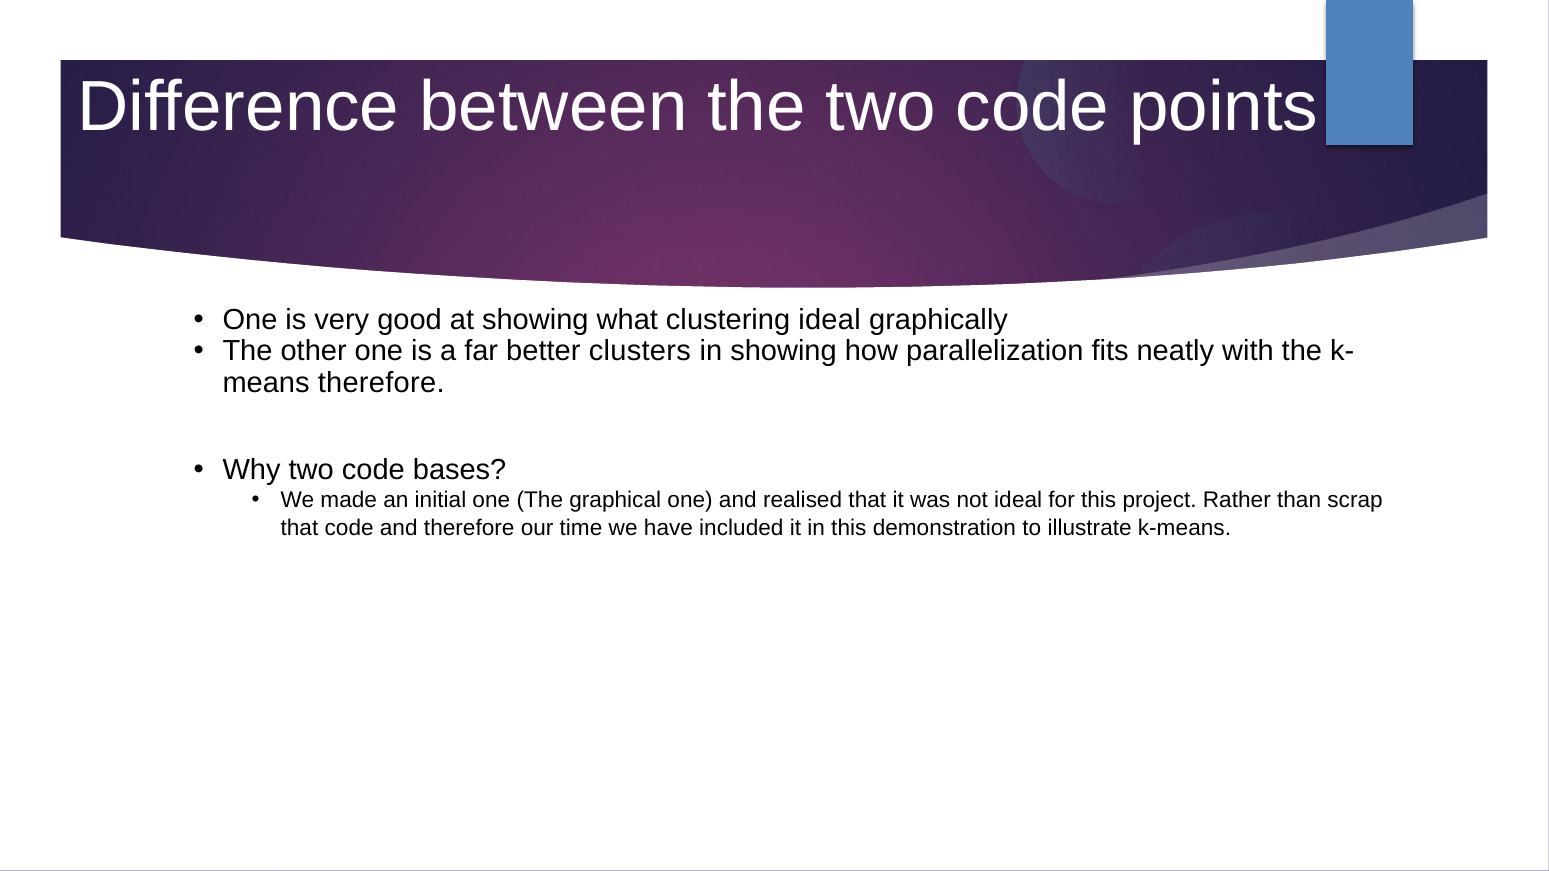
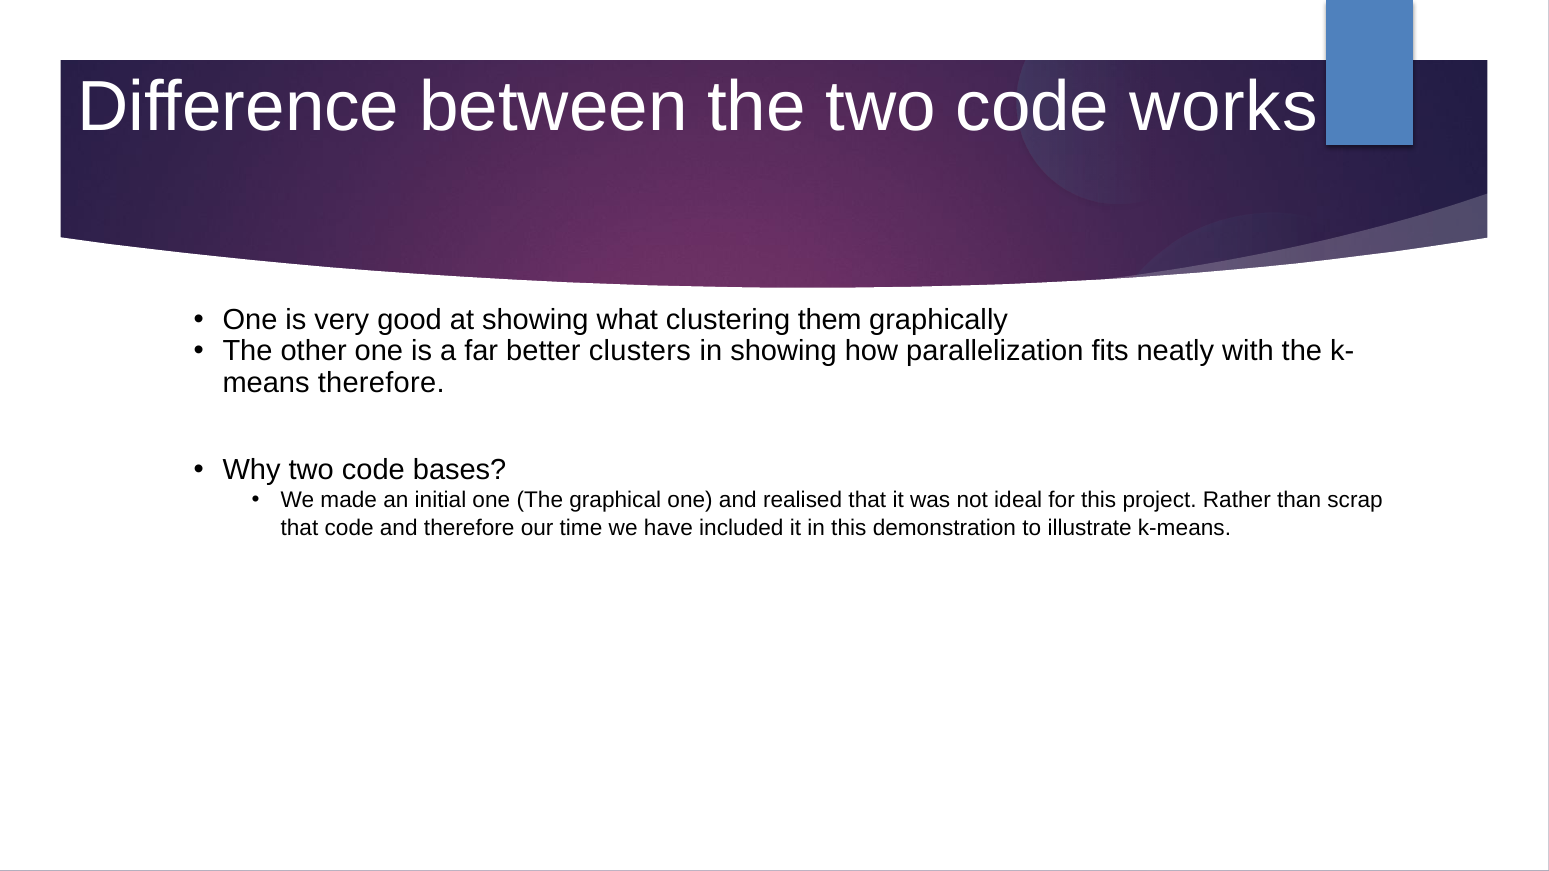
points: points -> works (1223, 107)
clustering ideal: ideal -> them (830, 320)
